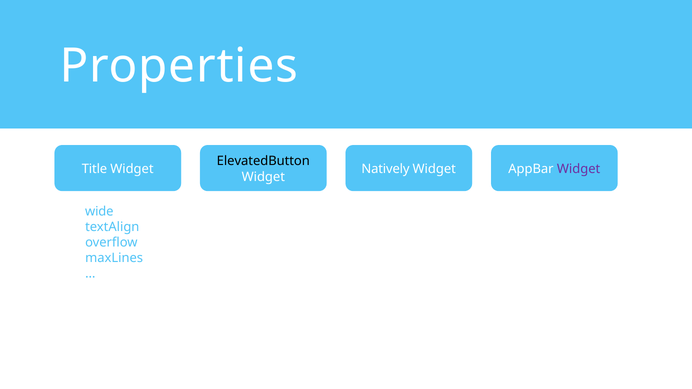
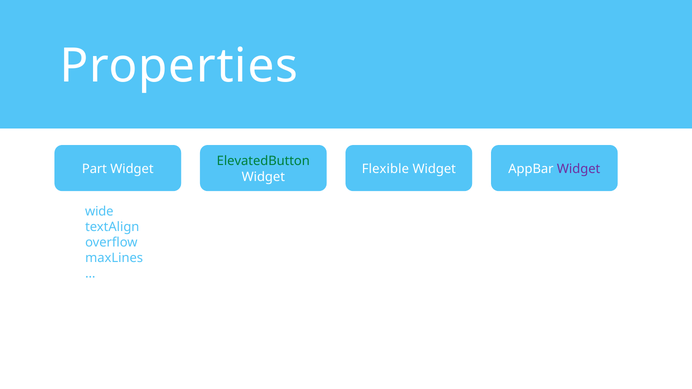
ElevatedButton colour: black -> green (263, 161)
Title: Title -> Part (94, 169)
Natively: Natively -> Flexible (385, 169)
